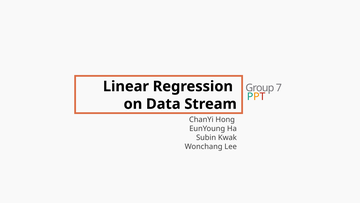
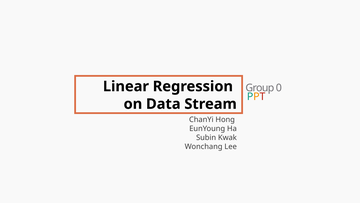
7: 7 -> 0 (279, 88)
